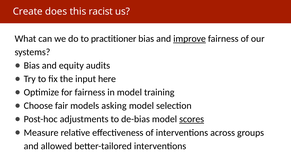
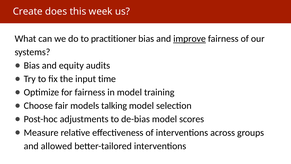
racist: racist -> week (101, 11)
here: here -> time (107, 79)
asking: asking -> talking (114, 106)
scores underline: present -> none (192, 119)
